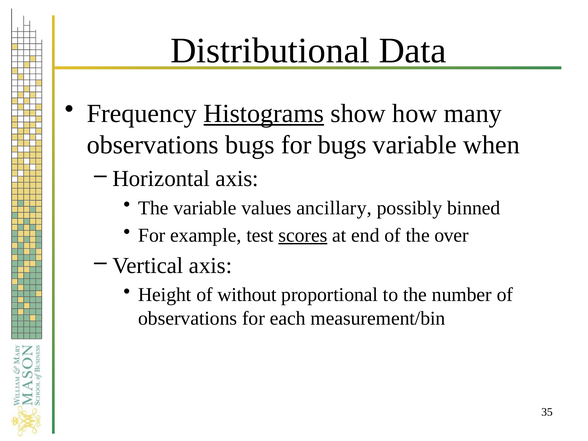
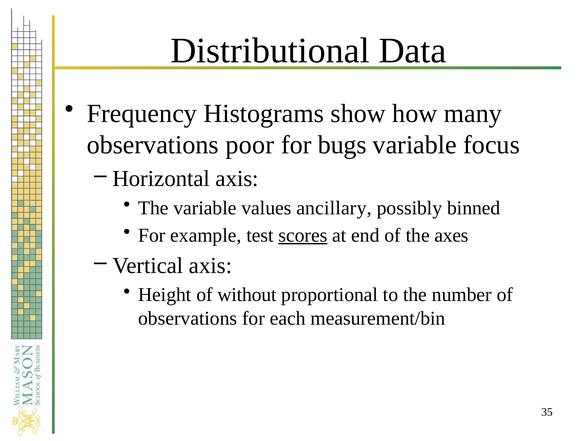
Histograms underline: present -> none (264, 114)
observations bugs: bugs -> poor (250, 145)
when: when -> focus (492, 145)
over: over -> axes (451, 235)
